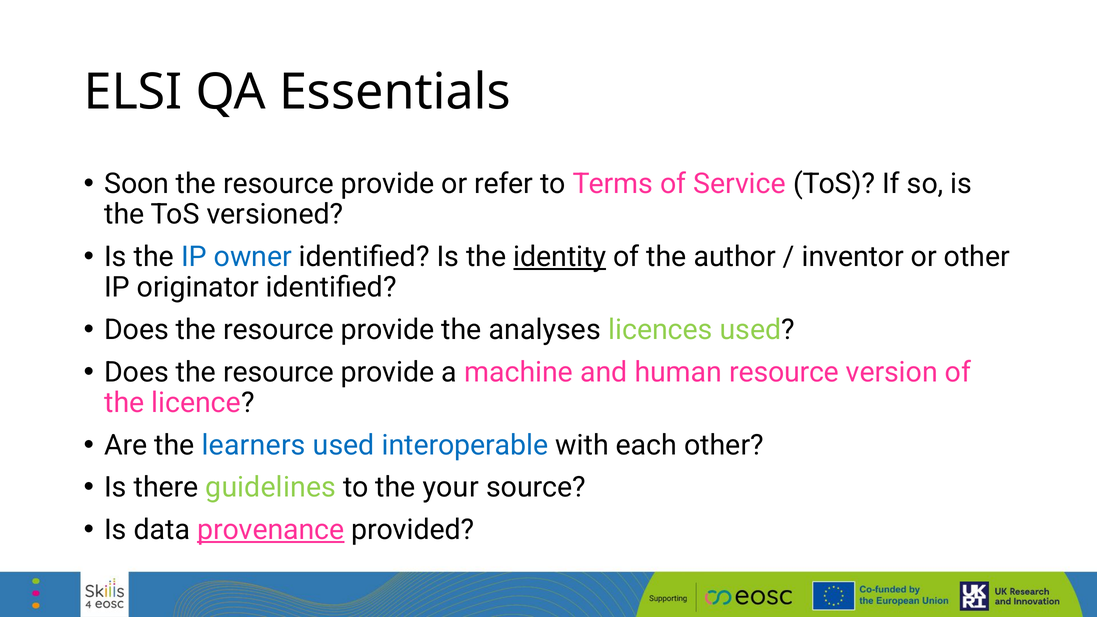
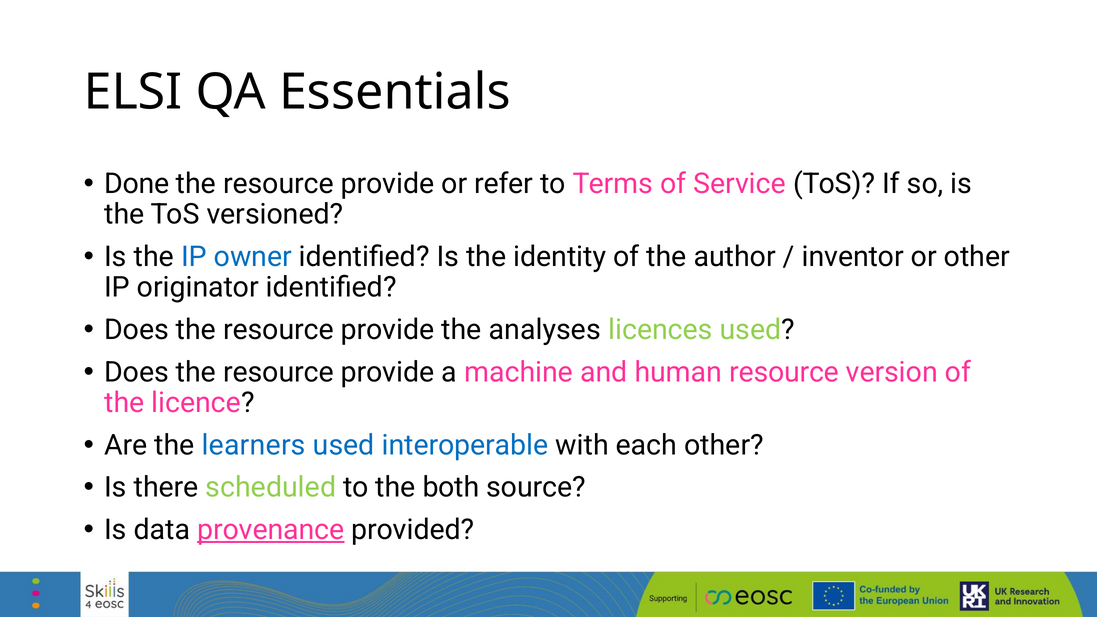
Soon: Soon -> Done (137, 184)
identity underline: present -> none (560, 257)
guidelines: guidelines -> scheduled (271, 487)
your: your -> both (451, 487)
